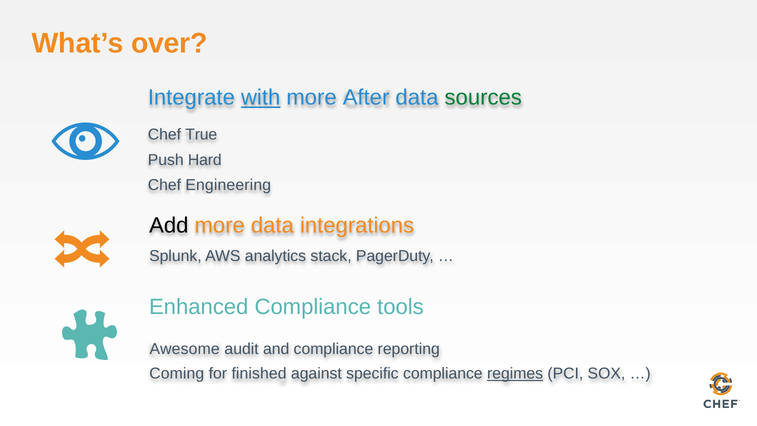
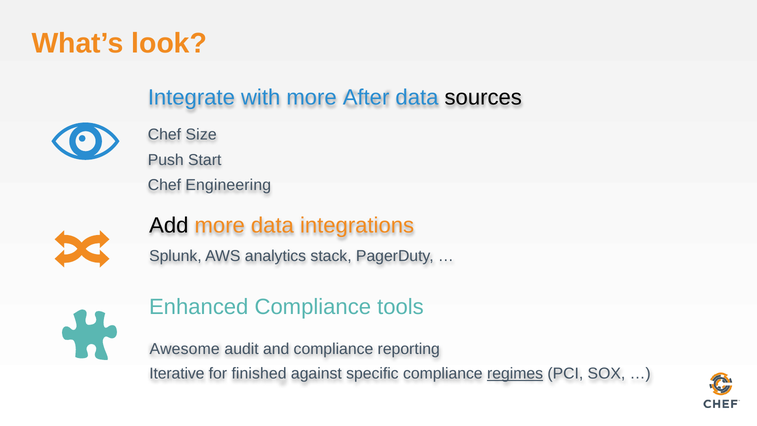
over: over -> look (169, 44)
with underline: present -> none (261, 98)
sources colour: green -> black (483, 98)
True: True -> Size (201, 135)
Hard: Hard -> Start (205, 160)
Coming: Coming -> Iterative (177, 374)
